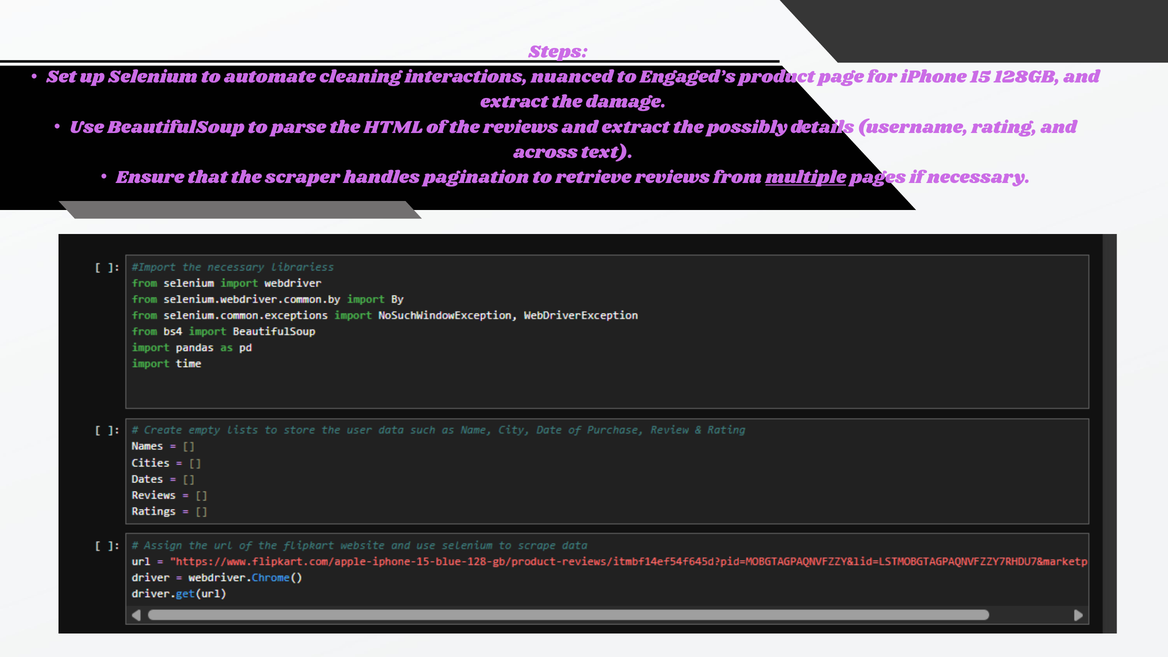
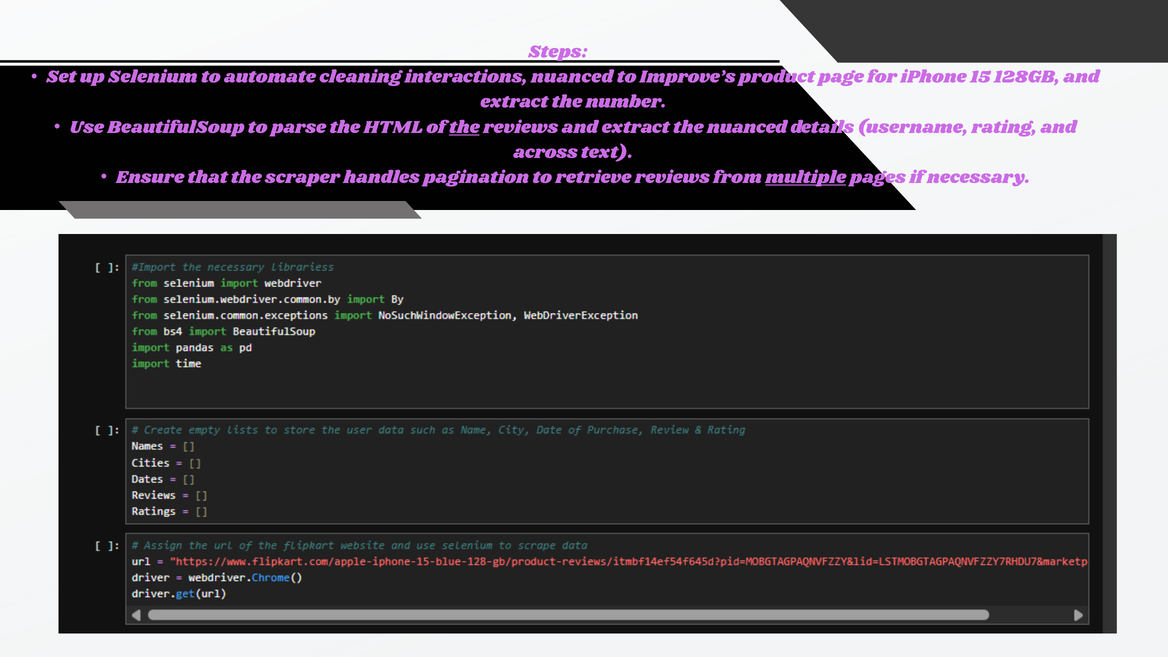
Engaged’s: Engaged’s -> Improve’s (688, 77)
damage: damage -> number (626, 102)
the underline: none -> present (464, 127)
the possibly: possibly -> nuanced (747, 127)
